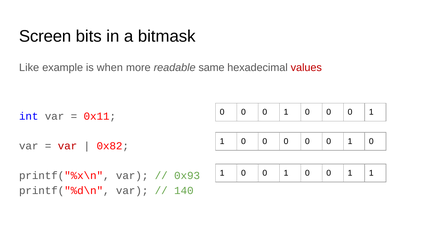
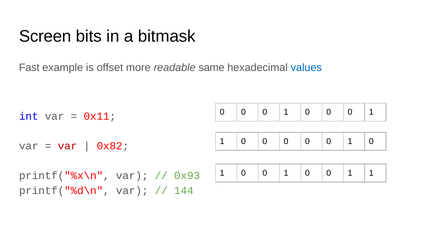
Like: Like -> Fast (29, 68)
when: when -> offset (110, 68)
values colour: red -> blue (306, 68)
140: 140 -> 144 (184, 191)
